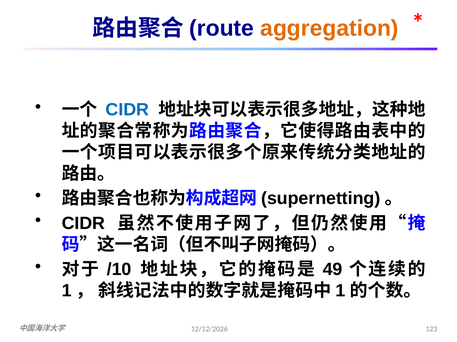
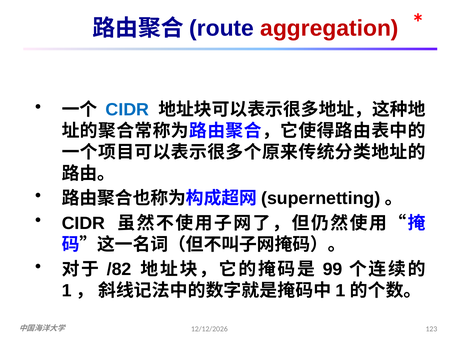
aggregation colour: orange -> red (329, 28)
/10: /10 -> /82 (119, 270)
49: 49 -> 99 (333, 270)
